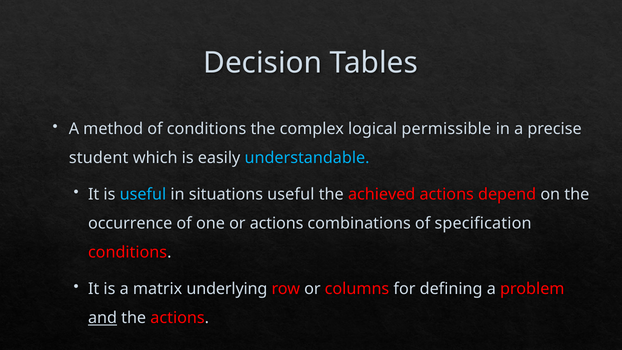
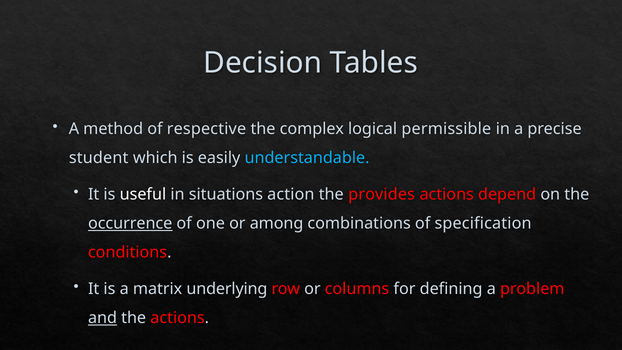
of conditions: conditions -> respective (206, 129)
useful colour: light blue -> white (143, 194)
situations useful: useful -> action (291, 194)
achieved: achieved -> provides (382, 194)
occurrence underline: none -> present (130, 223)
or actions: actions -> among (277, 223)
